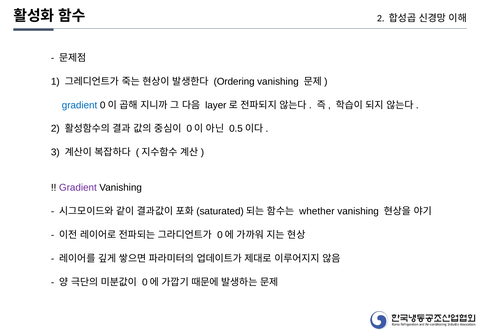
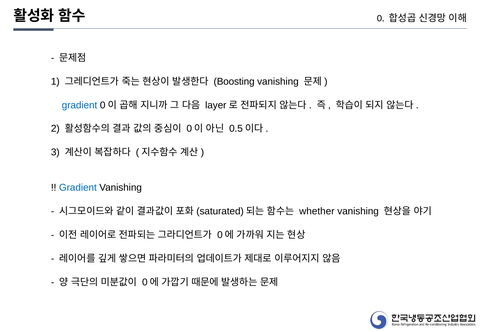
2: 2 -> 0 (381, 18)
Ordering: Ordering -> Boosting (234, 82)
Gradient colour: purple -> blue (78, 188)
